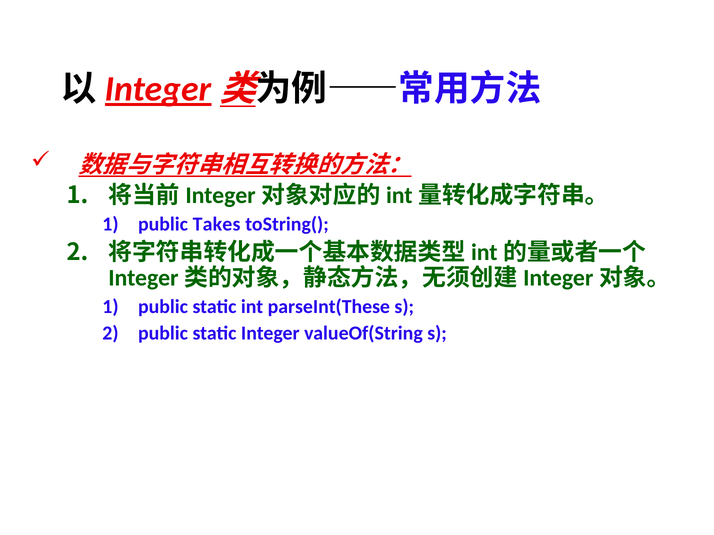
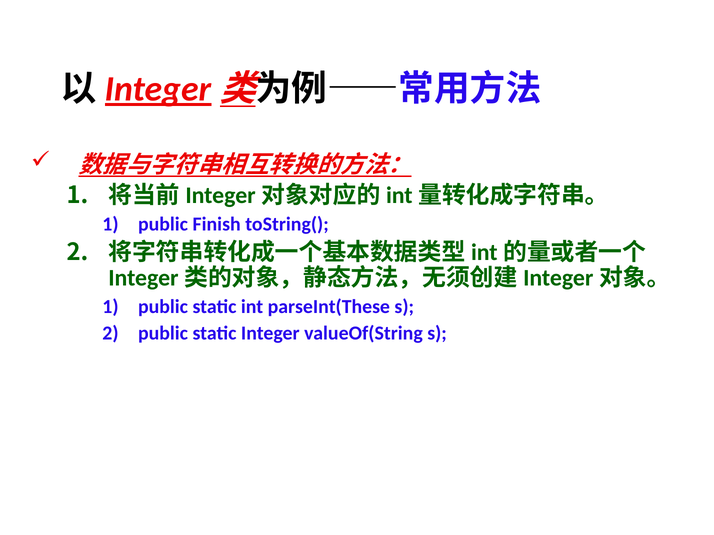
Takes: Takes -> Finish (217, 224)
